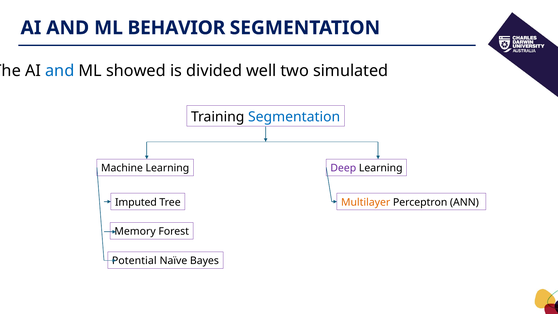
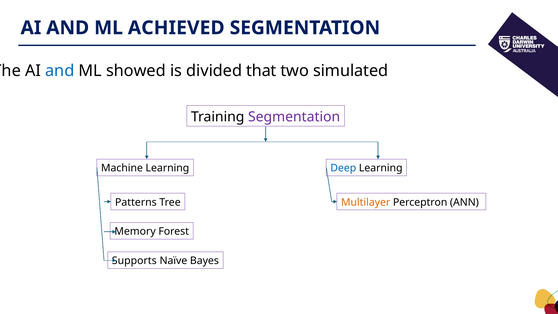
BEHAVIOR: BEHAVIOR -> ACHIEVED (176, 28)
well: well -> that (261, 71)
Segmentation colour: blue -> purple (294, 117)
Deep colour: purple -> blue (343, 168)
Imputed: Imputed -> Patterns (136, 202)
Potential: Potential -> Supports (134, 261)
